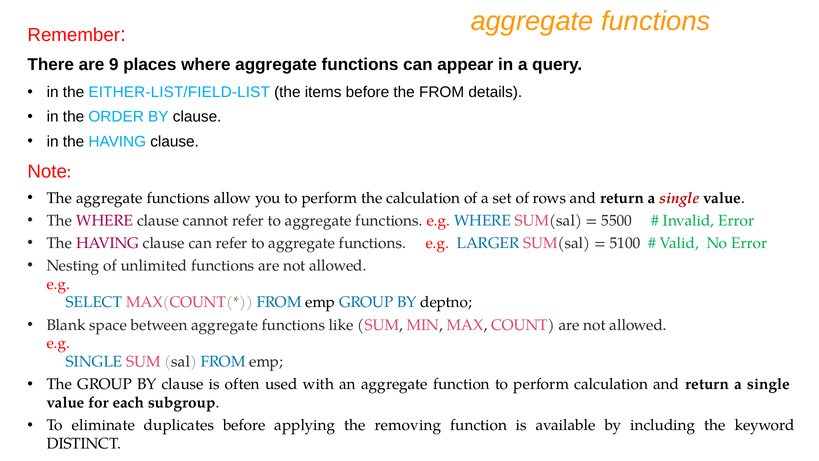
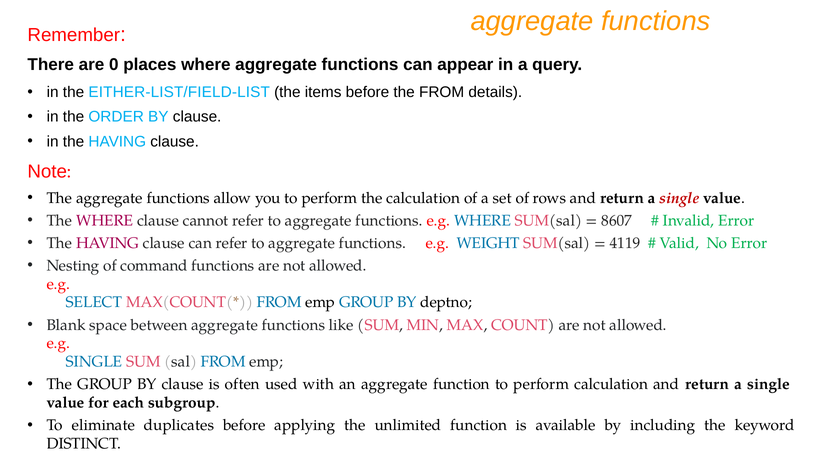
9: 9 -> 0 (114, 65)
5500: 5500 -> 8607 (617, 220)
LARGER: LARGER -> WEIGHT (488, 243)
5100: 5100 -> 4119 (625, 243)
unlimited: unlimited -> command (154, 265)
removing: removing -> unlimited (408, 425)
